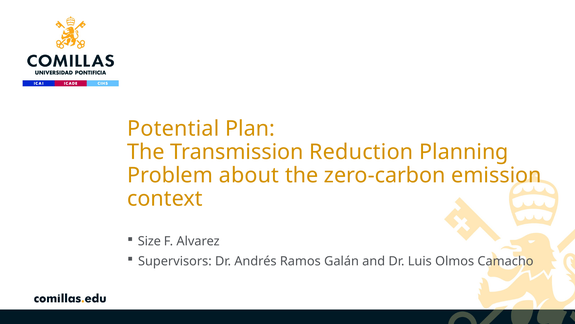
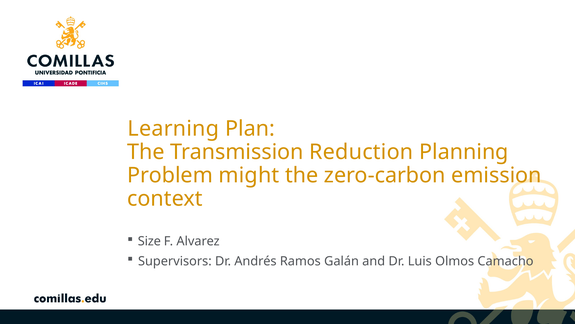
Potential: Potential -> Learning (173, 128)
about: about -> might (249, 175)
